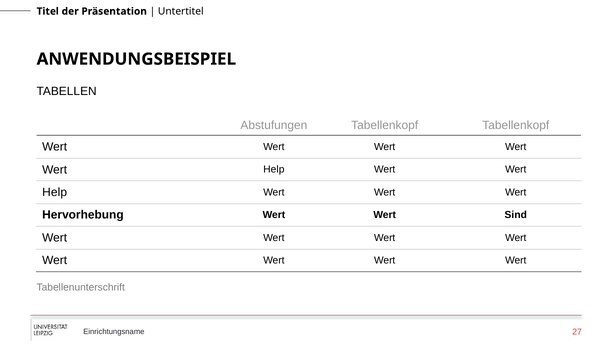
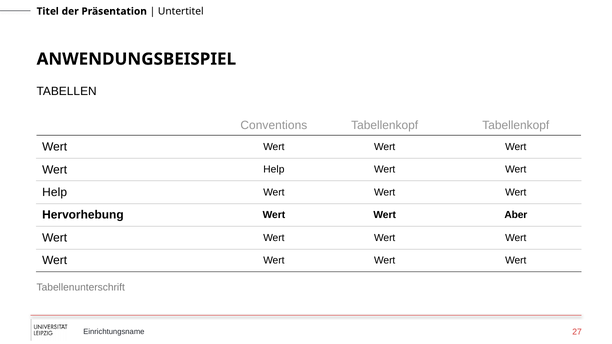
Abstufungen: Abstufungen -> Conventions (274, 125)
Sind: Sind -> Aber (516, 215)
